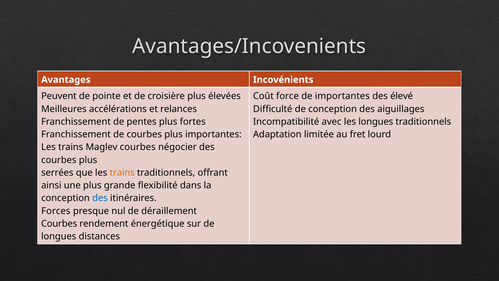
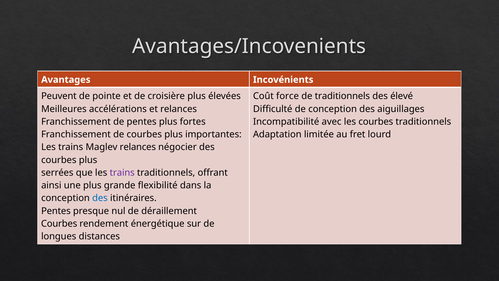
de importantes: importantes -> traditionnels (342, 96)
les longues: longues -> courbes (376, 122)
Maglev courbes: courbes -> relances (138, 147)
trains colour: orange -> purple (122, 173)
Forces: Forces -> Pentes (56, 211)
